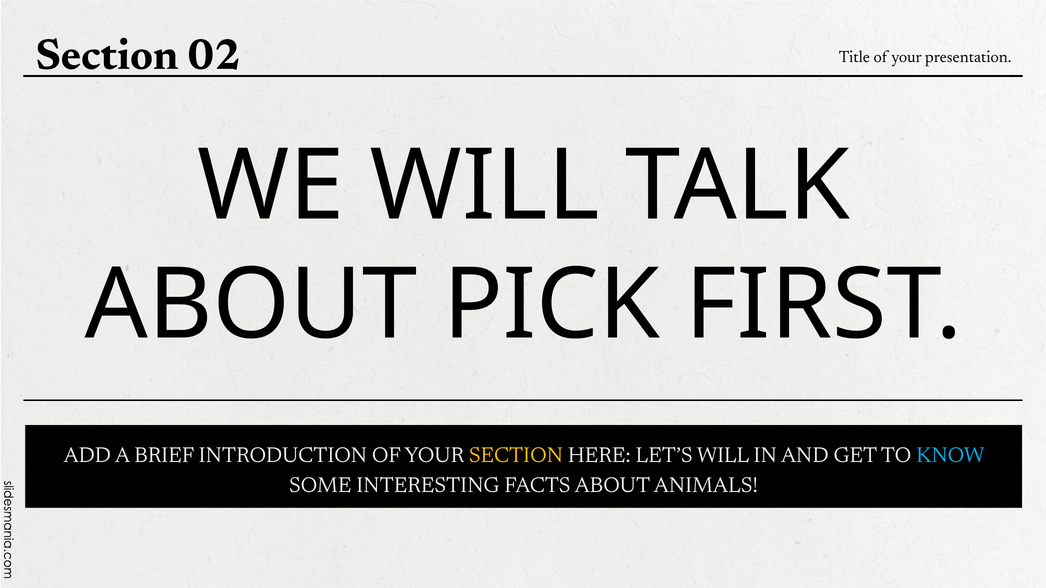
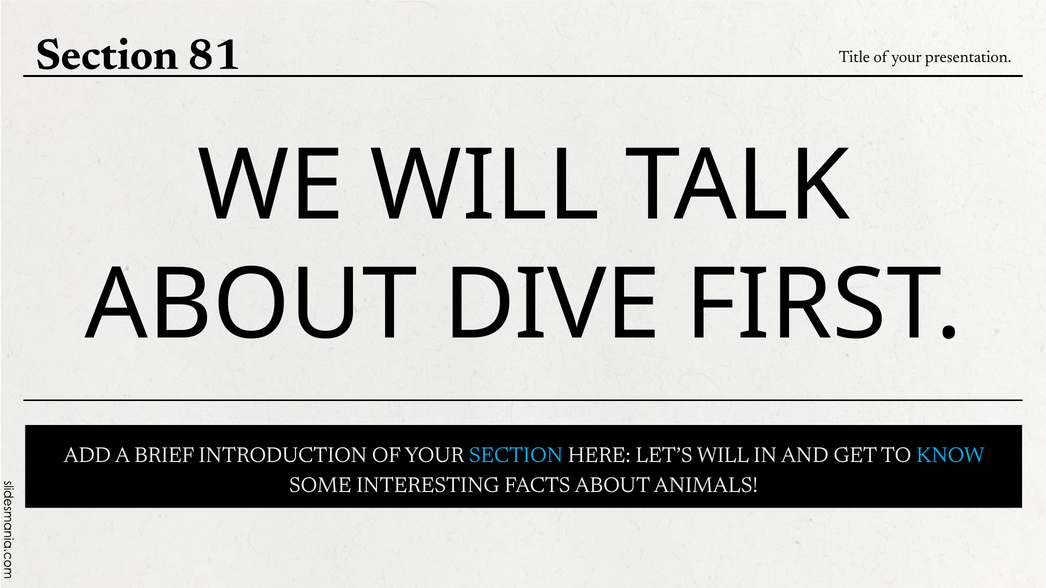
02: 02 -> 81 (214, 54)
PICK: PICK -> DIVE (552, 305)
SECTION colour: yellow -> light blue (516, 455)
